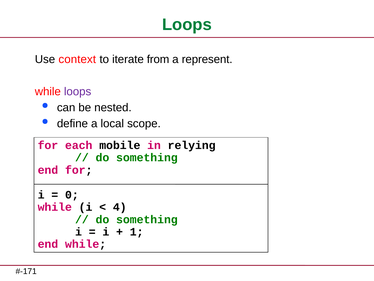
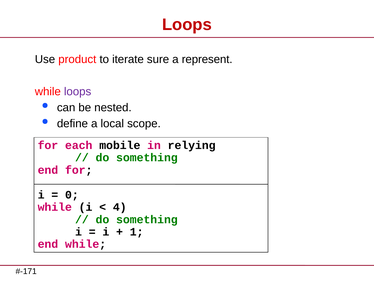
Loops colour: green -> red (187, 25)
context: context -> product (77, 59)
from: from -> sure (158, 59)
